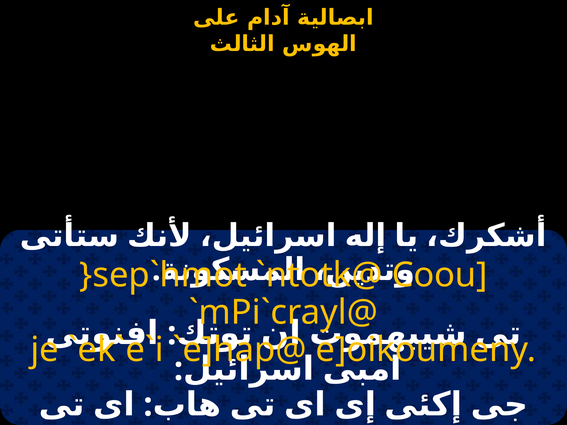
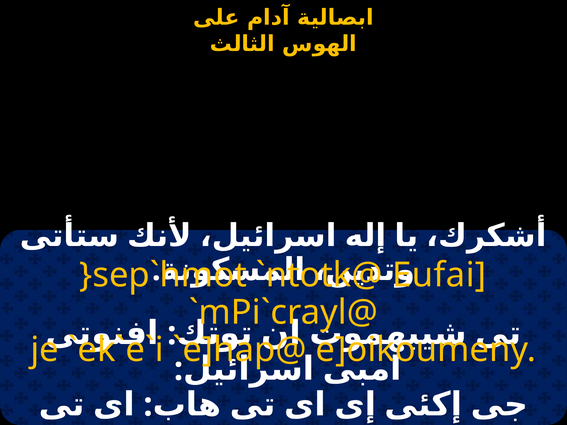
Coou: Coou -> Eufai (439, 275)
